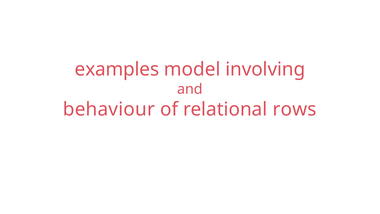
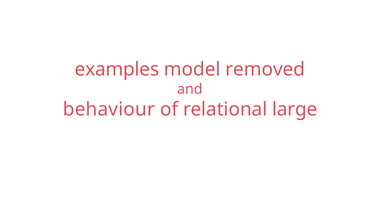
involving: involving -> removed (265, 69)
rows: rows -> large (295, 109)
